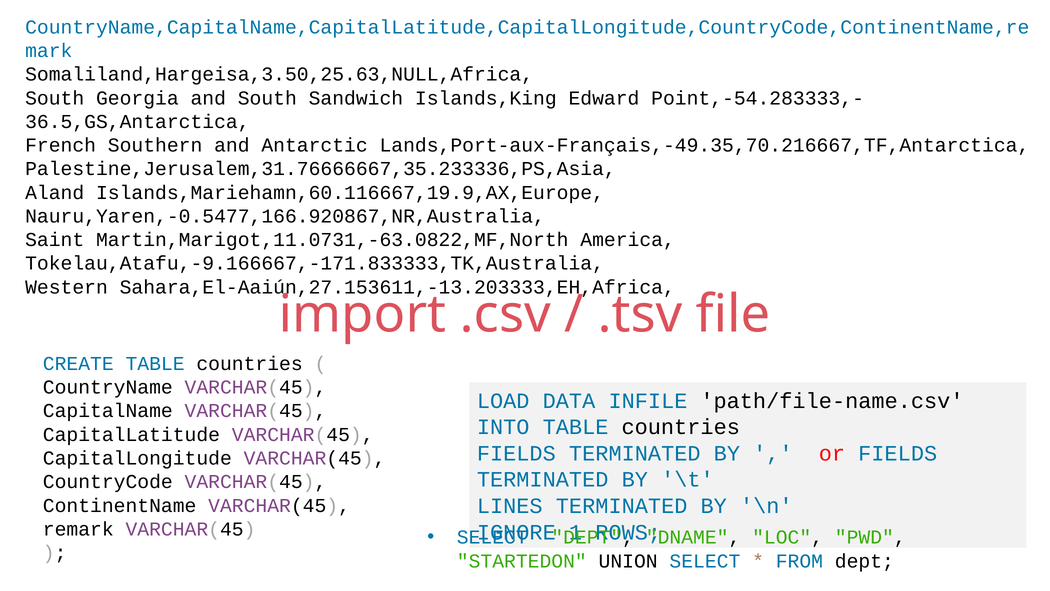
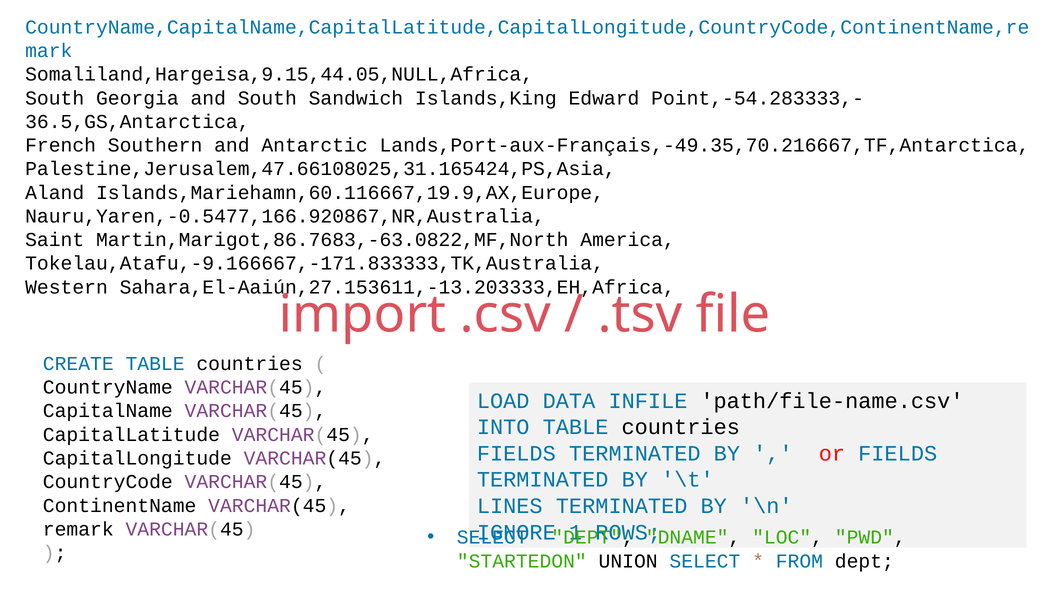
Somaliland,Hargeisa,3.50,25.63,NULL,Africa: Somaliland,Hargeisa,3.50,25.63,NULL,Africa -> Somaliland,Hargeisa,9.15,44.05,NULL,Africa (279, 74)
Palestine,Jerusalem,31.76666667,35.233336,PS,Asia: Palestine,Jerusalem,31.76666667,35.233336,PS,Asia -> Palestine,Jerusalem,47.66108025,31.165424,PS,Asia (320, 169)
Martin,Marigot,11.0731,-63.0822,MF,North: Martin,Marigot,11.0731,-63.0822,MF,North -> Martin,Marigot,86.7683,-63.0822,MF,North (332, 240)
